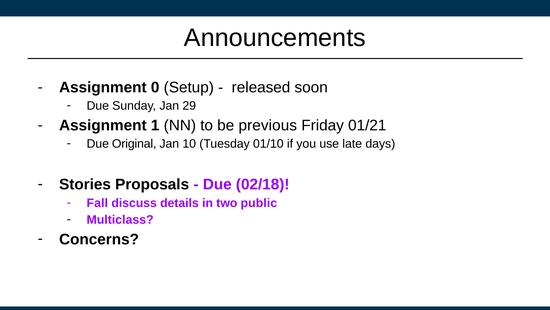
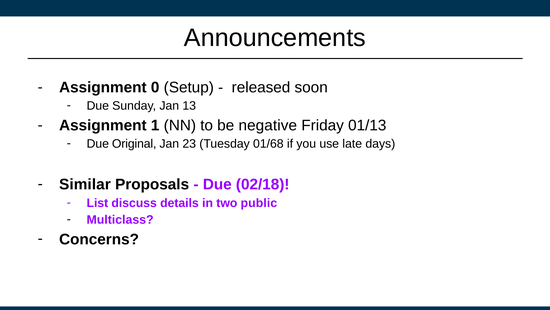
29: 29 -> 13 (189, 106)
previous: previous -> negative (268, 125)
01/21: 01/21 -> 01/13 (367, 125)
10: 10 -> 23 (189, 144)
01/10: 01/10 -> 01/68 (268, 144)
Stories: Stories -> Similar (85, 184)
Fall: Fall -> List (97, 203)
